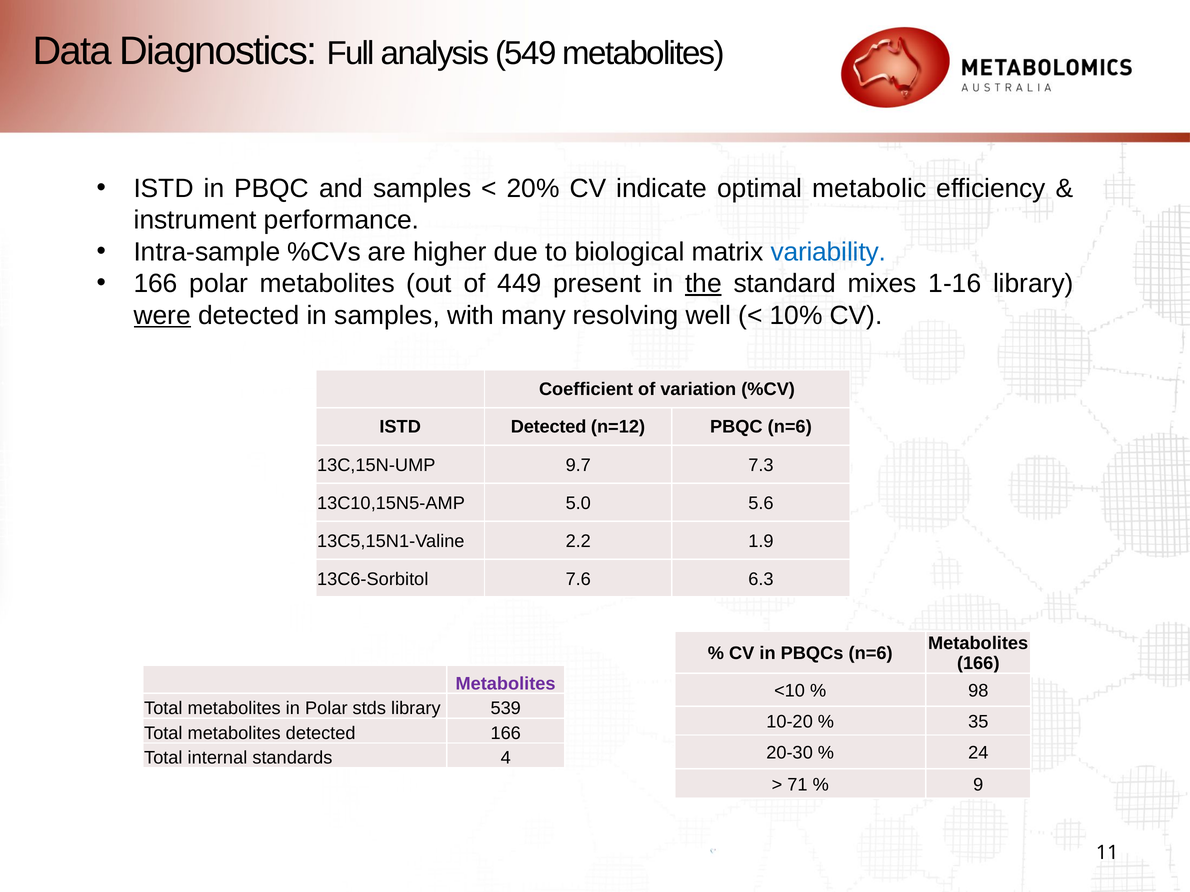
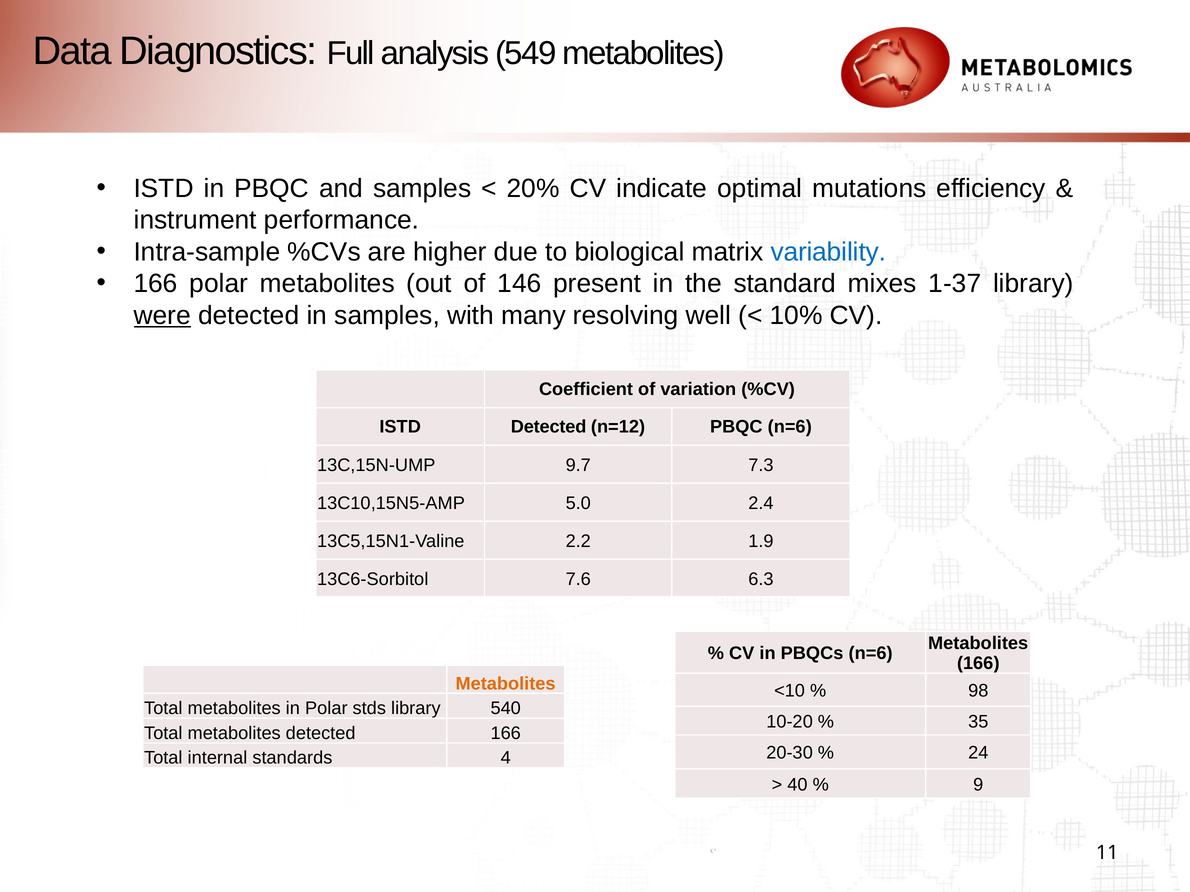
metabolic: metabolic -> mutations (869, 189)
449: 449 -> 146 (519, 284)
the underline: present -> none (703, 284)
1-16: 1-16 -> 1-37 (955, 284)
5.6: 5.6 -> 2.4 (761, 503)
Metabolites colour: purple -> orange (506, 684)
539: 539 -> 540 (506, 709)
71: 71 -> 40 (797, 785)
